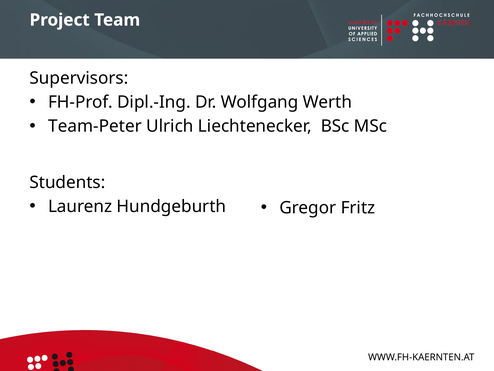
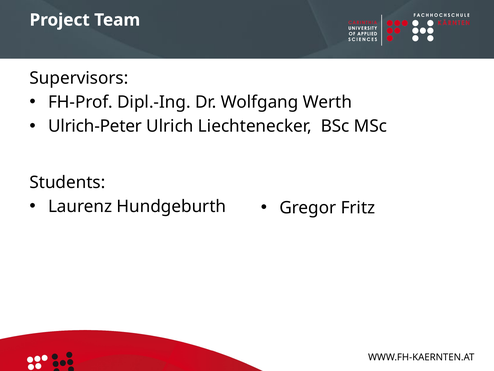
Team-Peter: Team-Peter -> Ulrich-Peter (95, 126)
